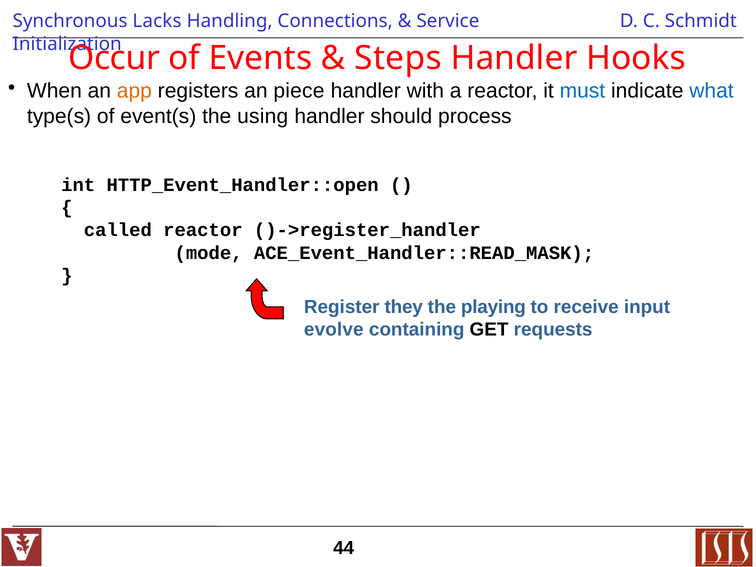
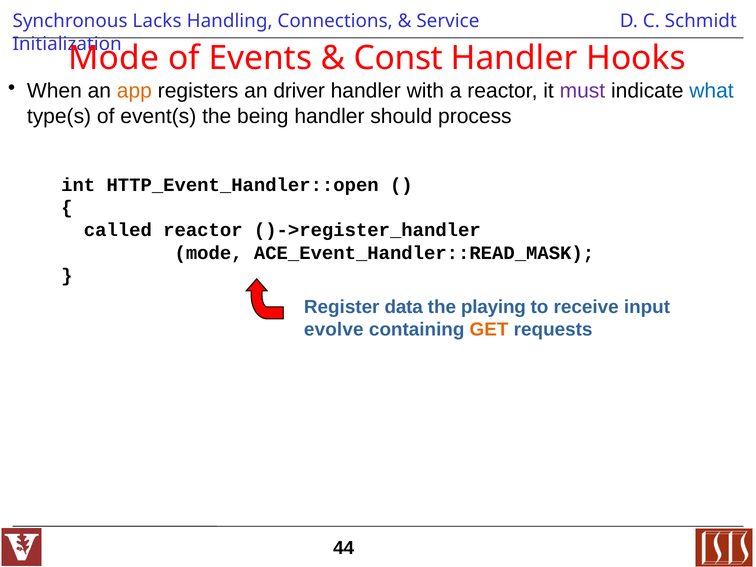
Occur: Occur -> Mode (114, 58)
Steps: Steps -> Const (398, 58)
piece: piece -> driver (299, 91)
must colour: blue -> purple (582, 91)
using: using -> being (263, 116)
they: they -> data (404, 307)
GET colour: black -> orange (489, 330)
